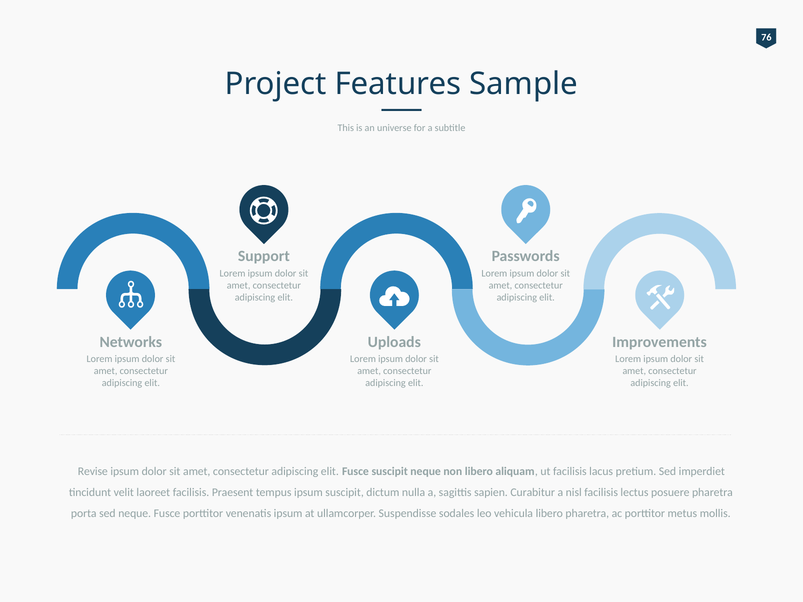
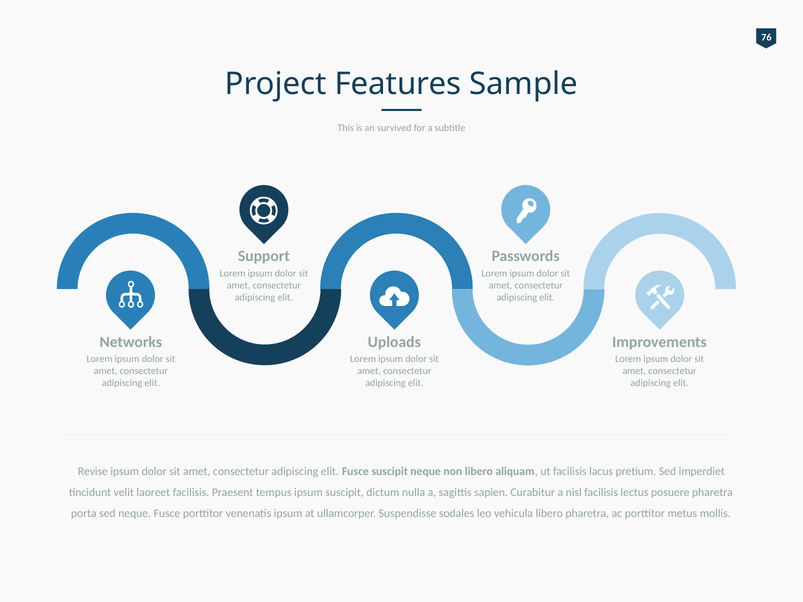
universe: universe -> survived (394, 128)
